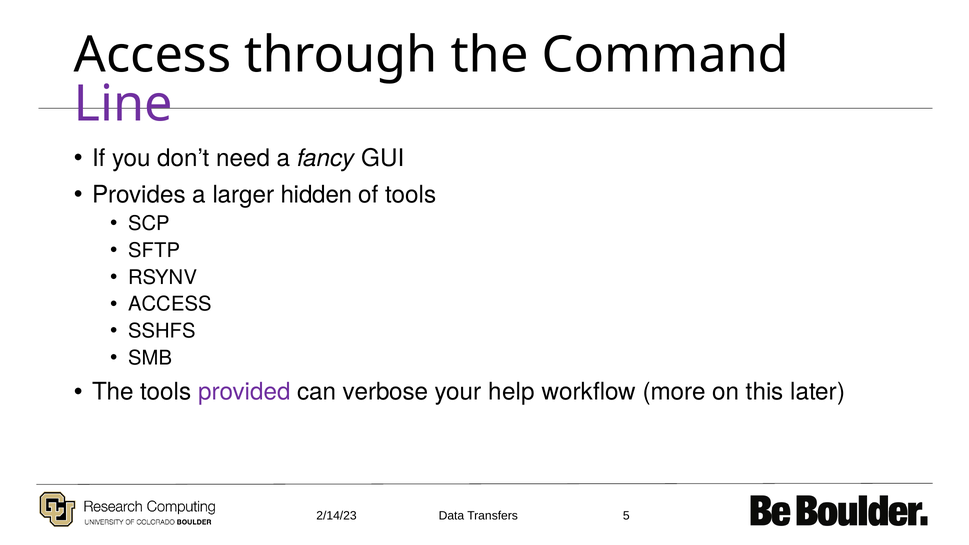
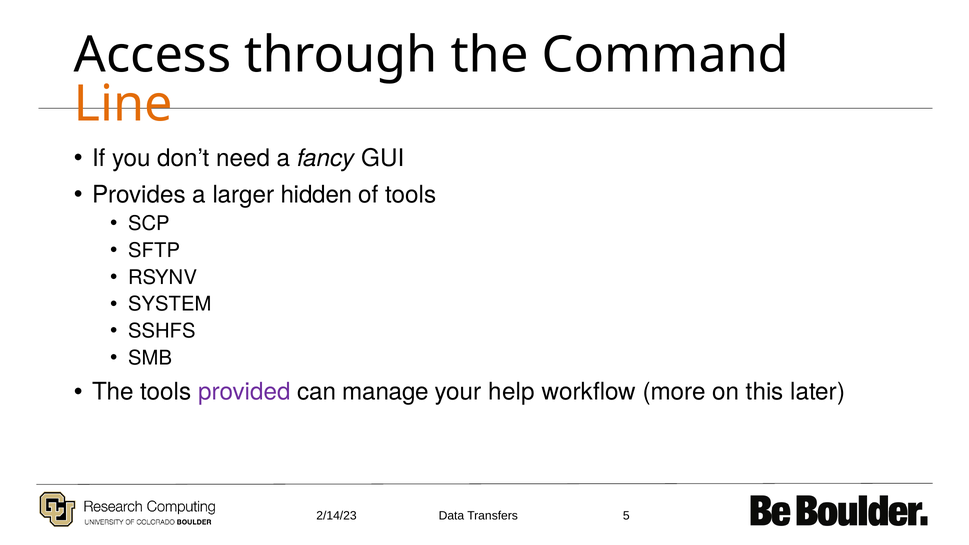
Line colour: purple -> orange (123, 104)
ACCESS: ACCESS -> SYSTEM (170, 304)
verbose: verbose -> manage (386, 392)
